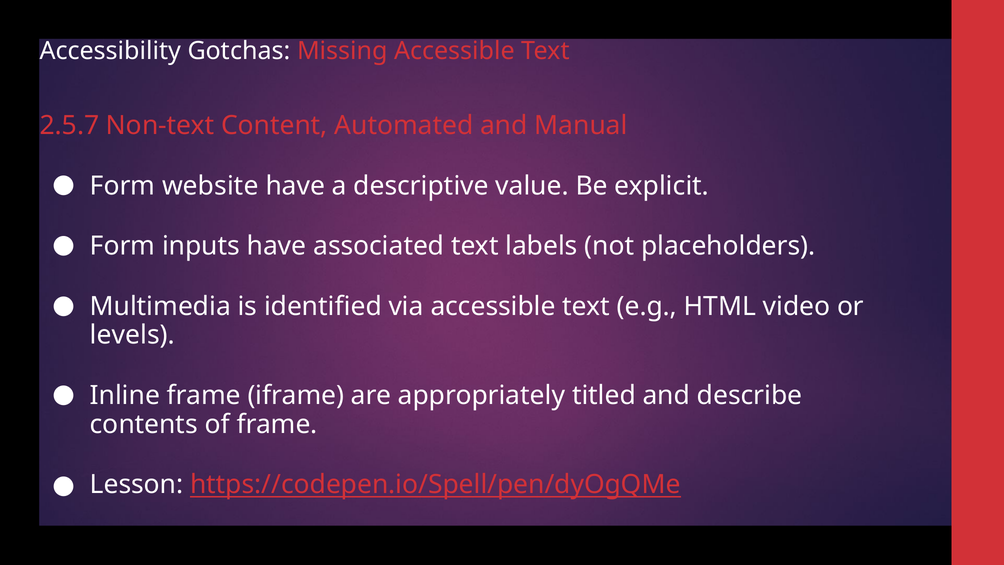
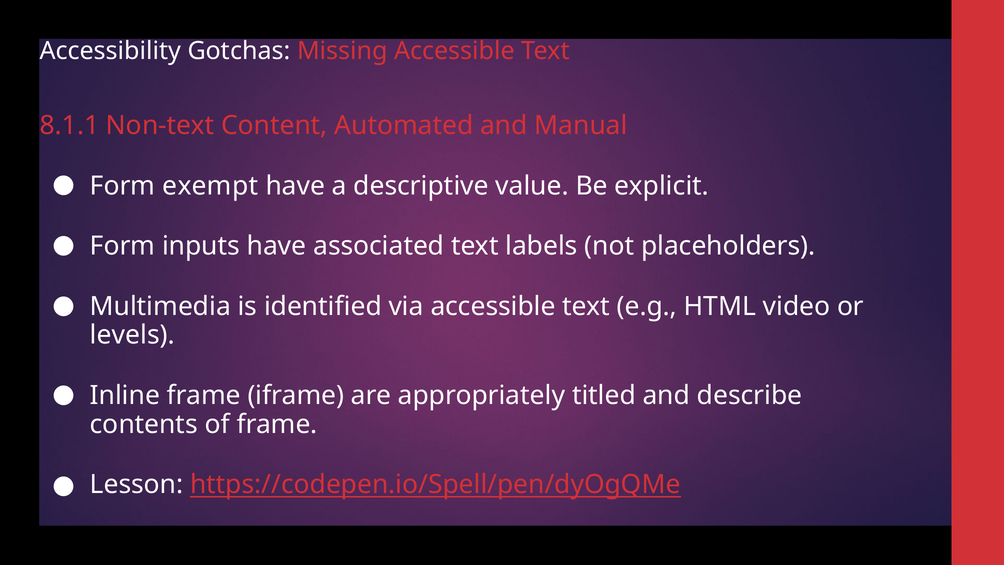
2.5.7: 2.5.7 -> 8.1.1 (69, 125)
website: website -> exempt (210, 186)
